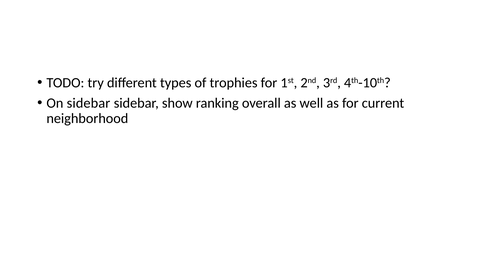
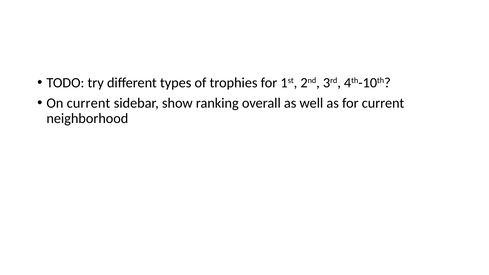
On sidebar: sidebar -> current (88, 103)
